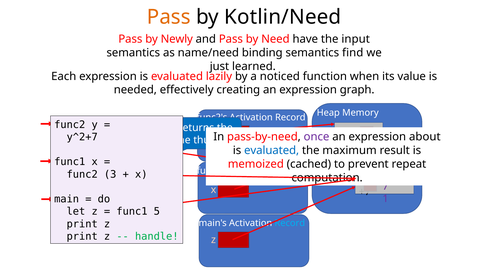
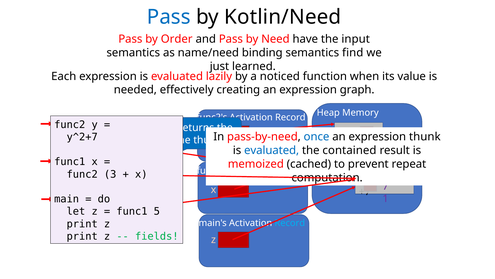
Pass colour: orange -> blue (169, 17)
Newly: Newly -> Order (177, 39)
once colour: purple -> blue (317, 136)
about: about -> thunk (425, 136)
maximum: maximum -> contained (349, 150)
handle: handle -> fields (157, 236)
